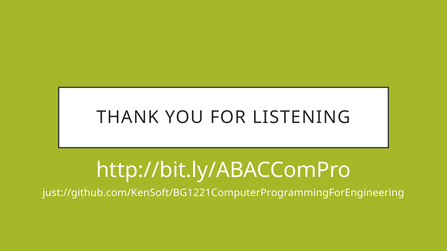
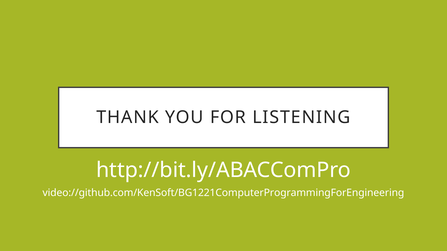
just://github.com/KenSoft/BG1221ComputerProgrammingForEngineering: just://github.com/KenSoft/BG1221ComputerProgrammingForEngineering -> video://github.com/KenSoft/BG1221ComputerProgrammingForEngineering (223, 193)
